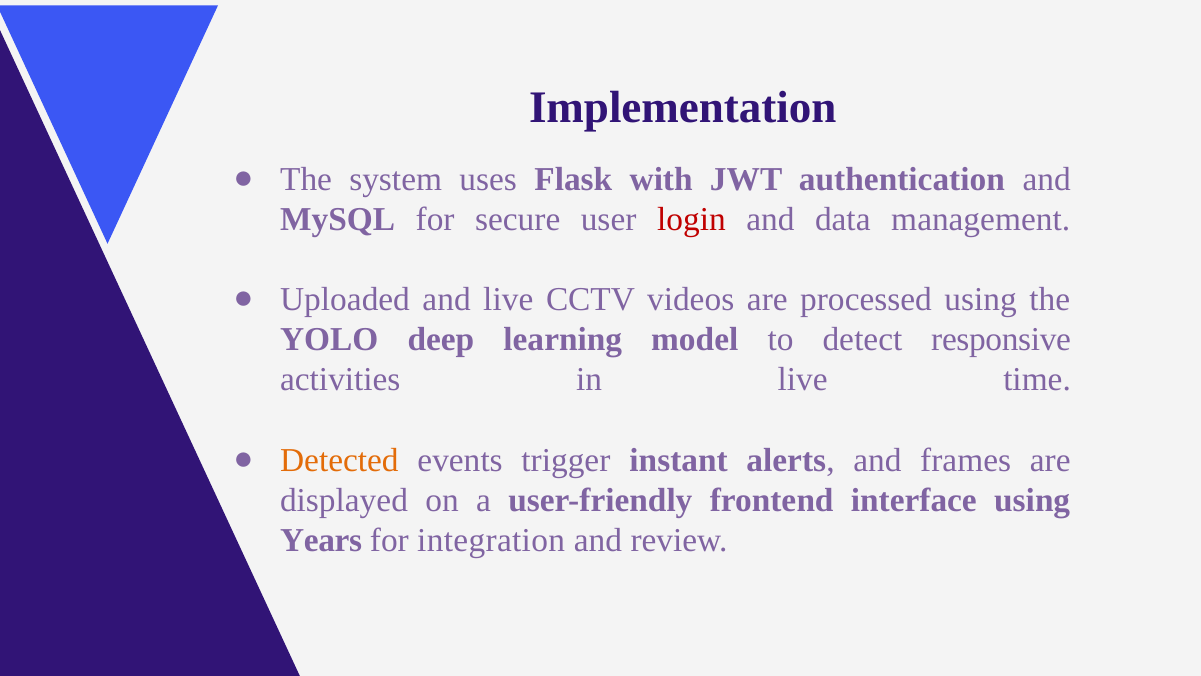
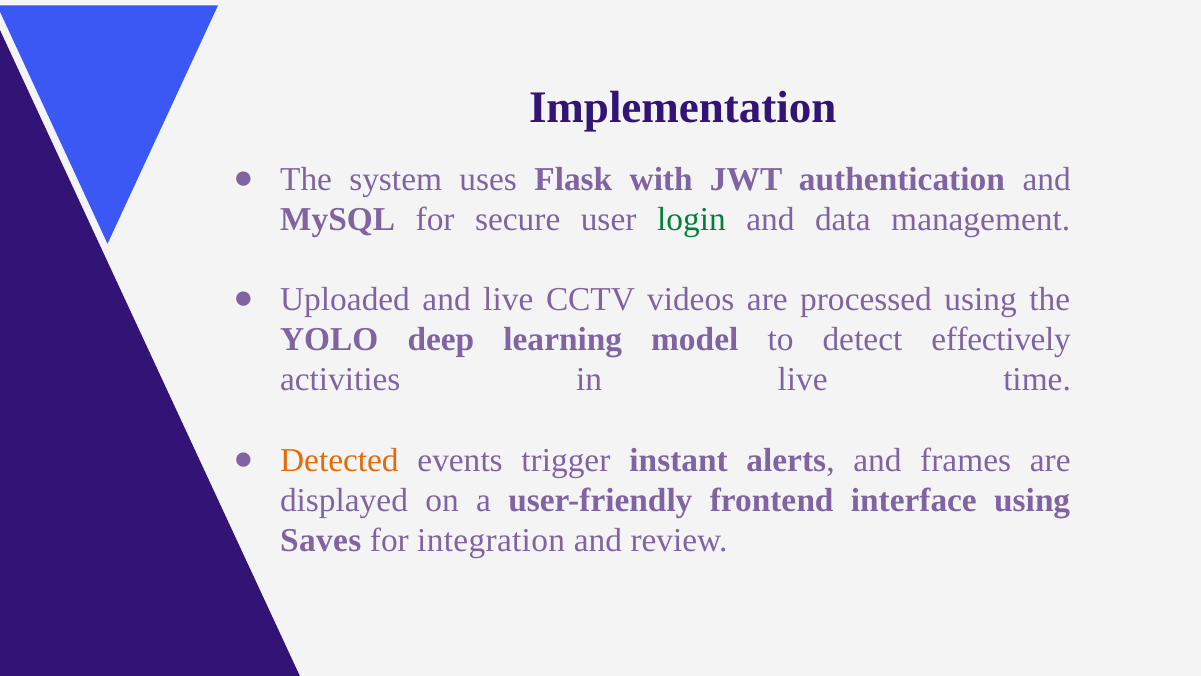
login colour: red -> green (691, 220)
responsive: responsive -> effectively (1001, 340)
Years: Years -> Saves (321, 540)
